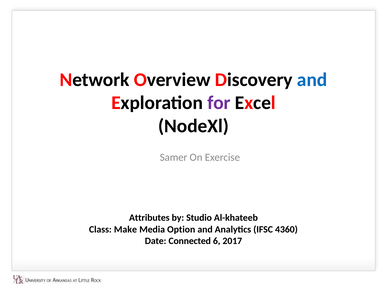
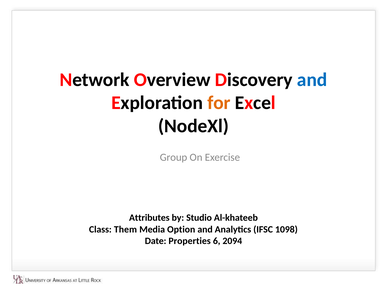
for colour: purple -> orange (219, 103)
Samer: Samer -> Group (174, 158)
Make: Make -> Them (125, 230)
4360: 4360 -> 1098 (286, 230)
Connected: Connected -> Properties (190, 241)
2017: 2017 -> 2094 (232, 241)
